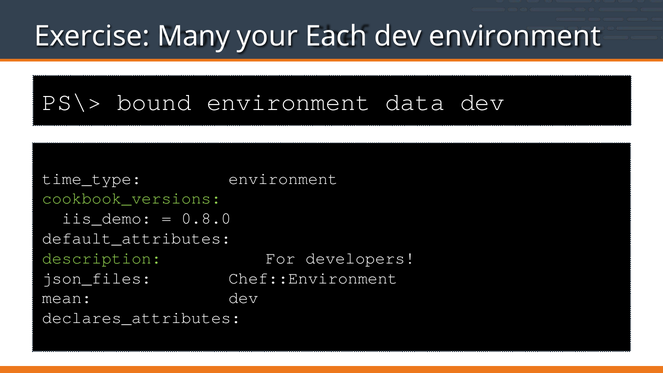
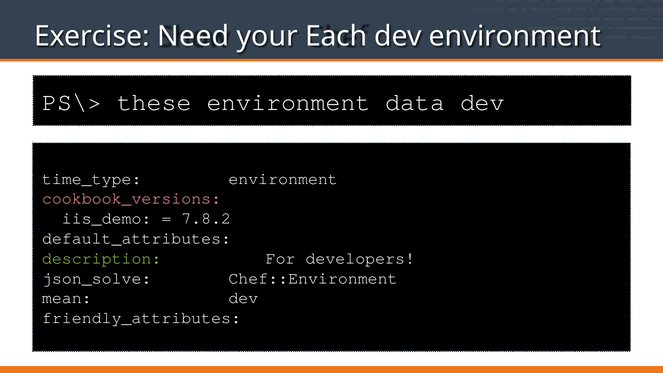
Many: Many -> Need (193, 36)
bound: bound -> these (154, 102)
cookbook_versions colour: light green -> pink (132, 198)
0.8.0: 0.8.0 -> 7.8.2 (206, 218)
json_files: json_files -> json_solve (97, 278)
declares_attributes: declares_attributes -> friendly_attributes (141, 318)
